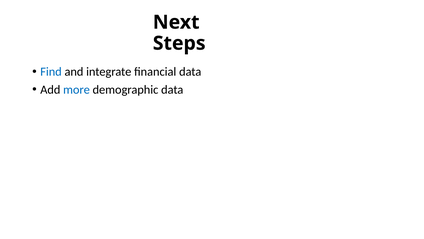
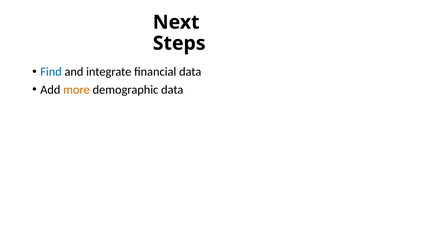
more colour: blue -> orange (76, 89)
